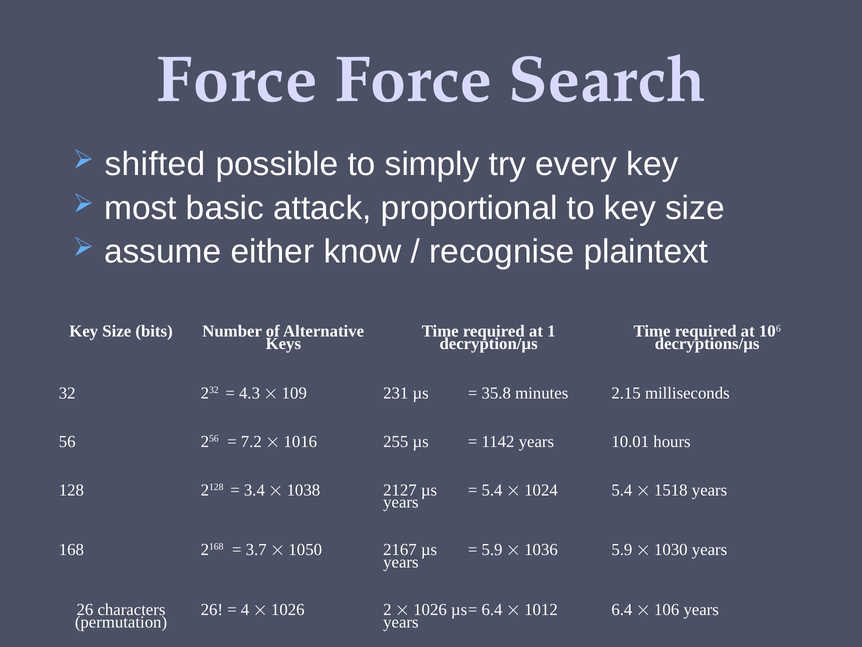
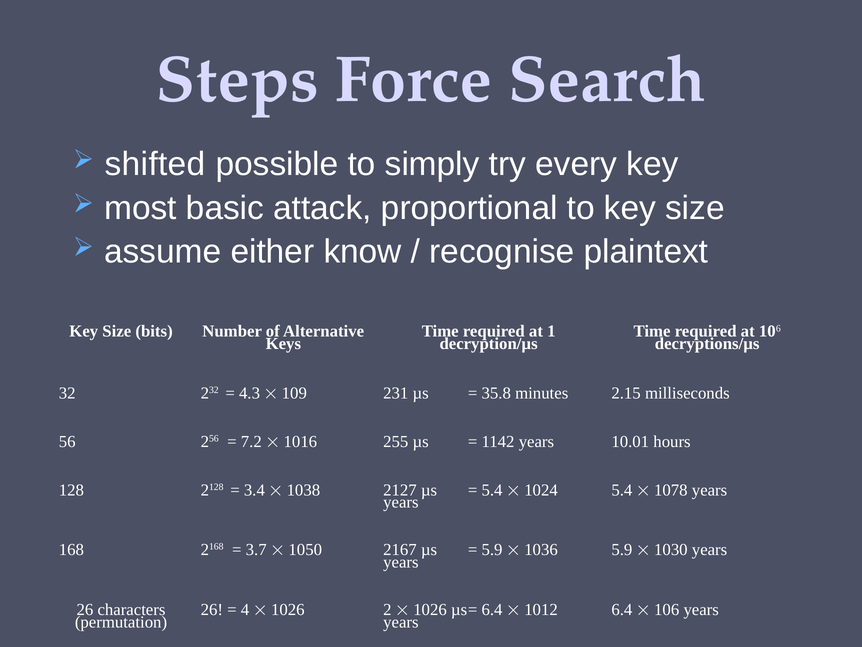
Force: Force -> Steps (237, 80)
1518: 1518 -> 1078 (671, 490)
